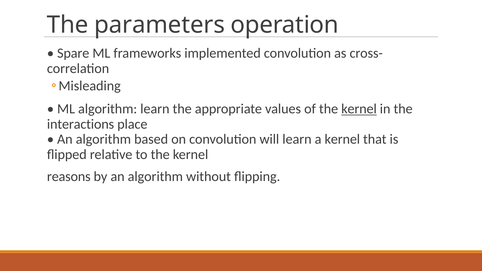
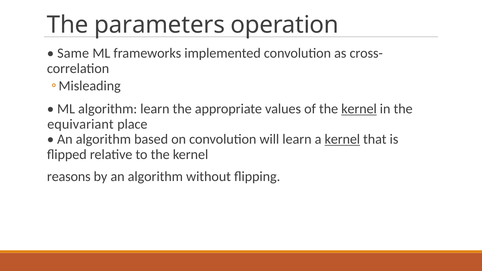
Spare: Spare -> Same (73, 53)
interactions: interactions -> equivariant (80, 124)
kernel underline: none -> present (342, 139)
